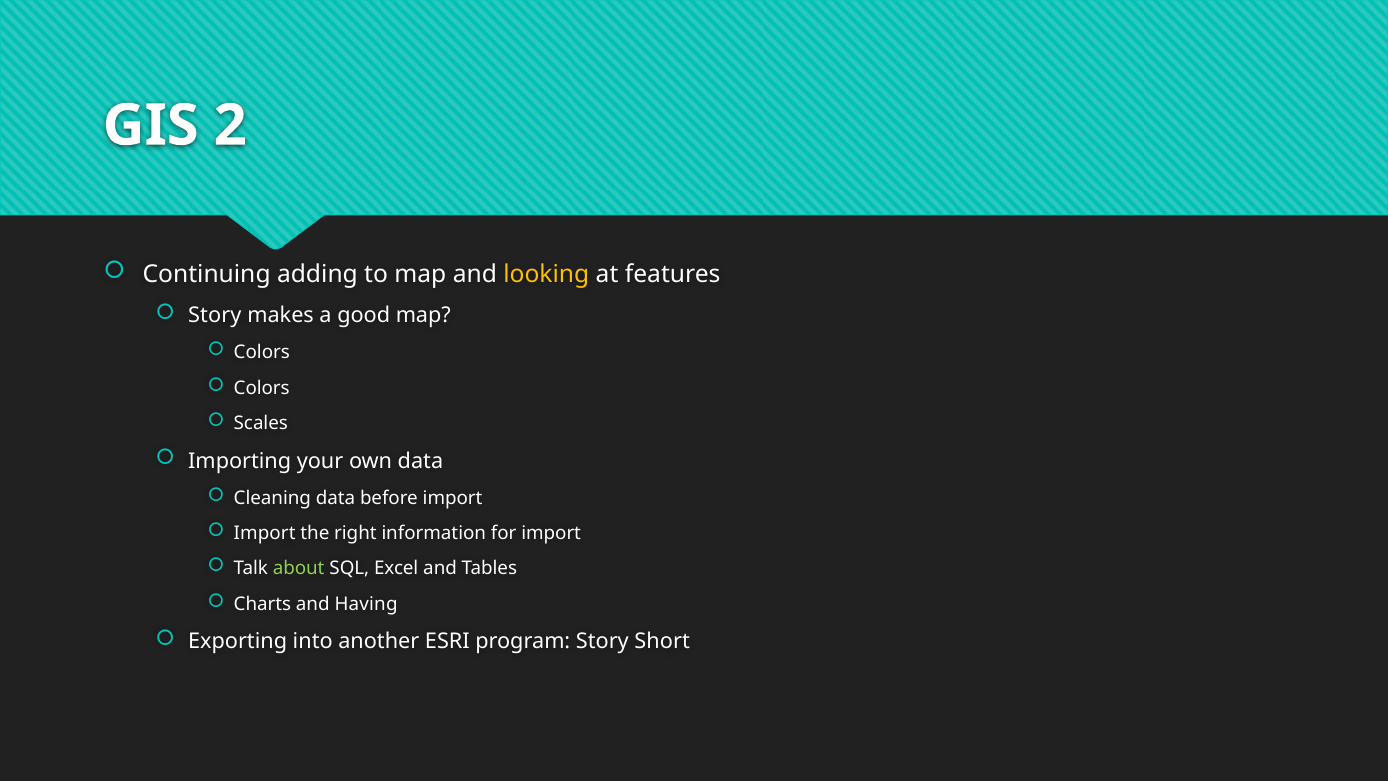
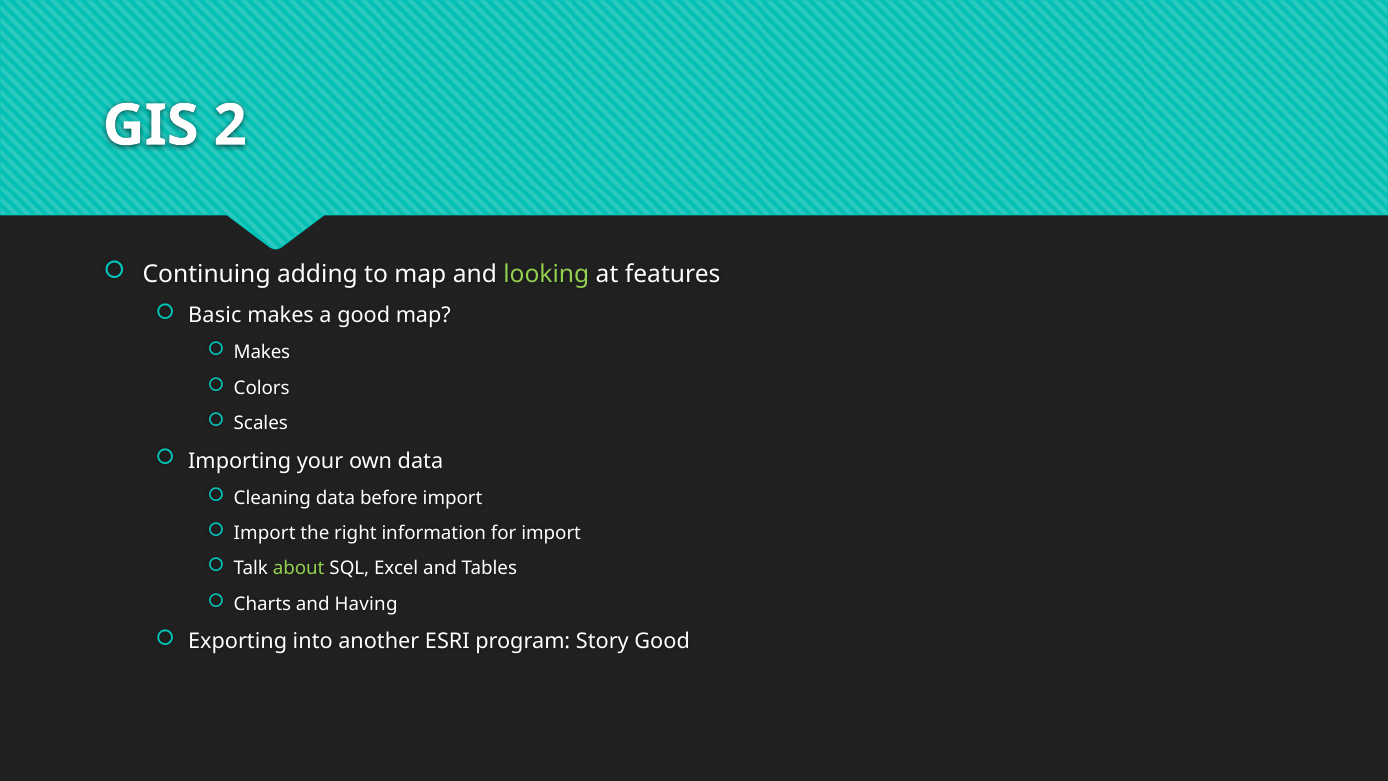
looking colour: yellow -> light green (546, 275)
Story: Story -> Basic (215, 316)
Colors: Colors -> Makes (262, 352)
Story Short: Short -> Good (662, 641)
